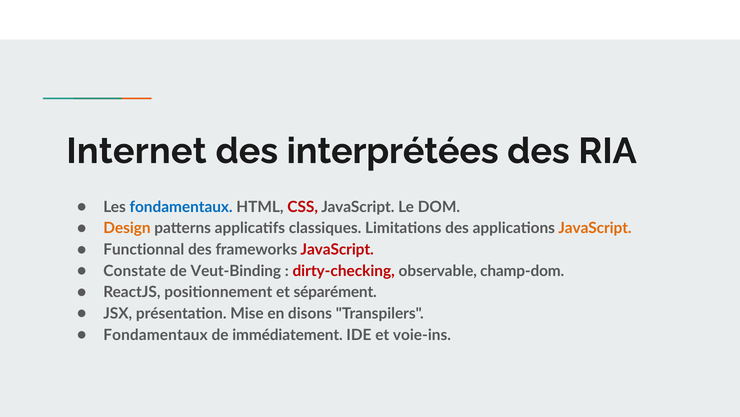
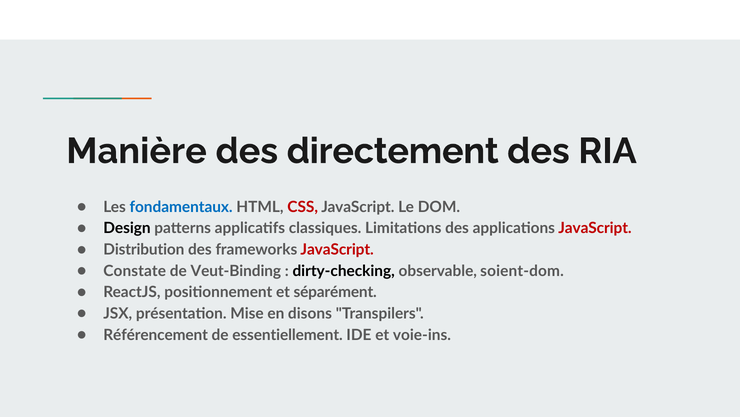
Internet: Internet -> Manière (137, 151)
interprétées: interprétées -> directement (393, 151)
Design colour: orange -> black (127, 228)
JavaScript colour: orange -> red (595, 228)
Functionnal: Functionnal -> Distribution (144, 249)
dirty-checking colour: red -> black (344, 271)
champ-dom: champ-dom -> soient-dom (522, 271)
Fondamentaux: Fondamentaux -> Référencement (156, 334)
immédiatement: immédiatement -> essentiellement (287, 334)
